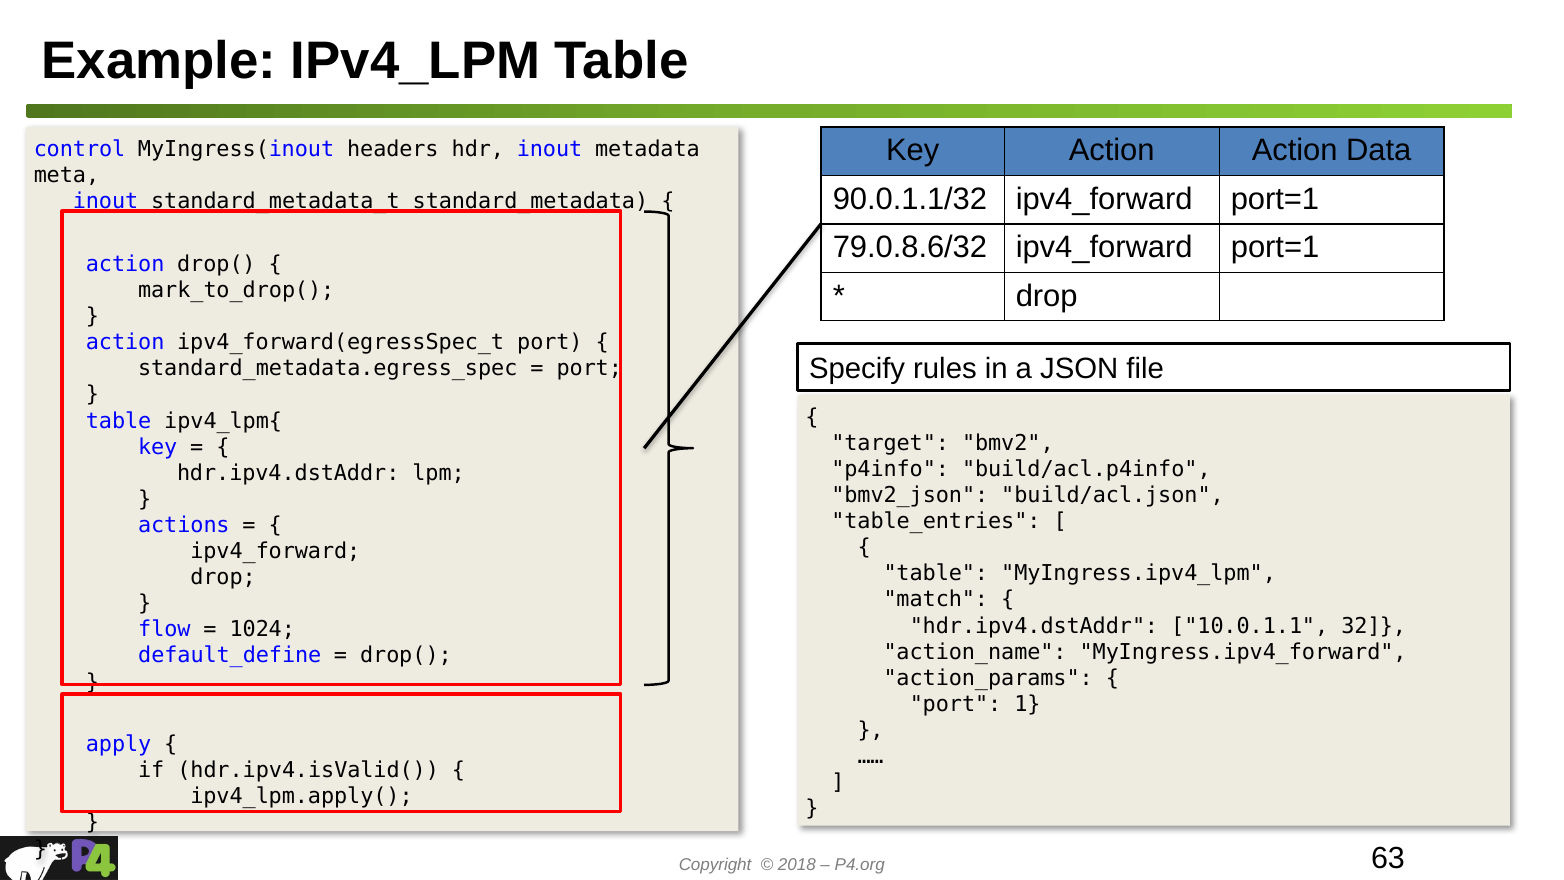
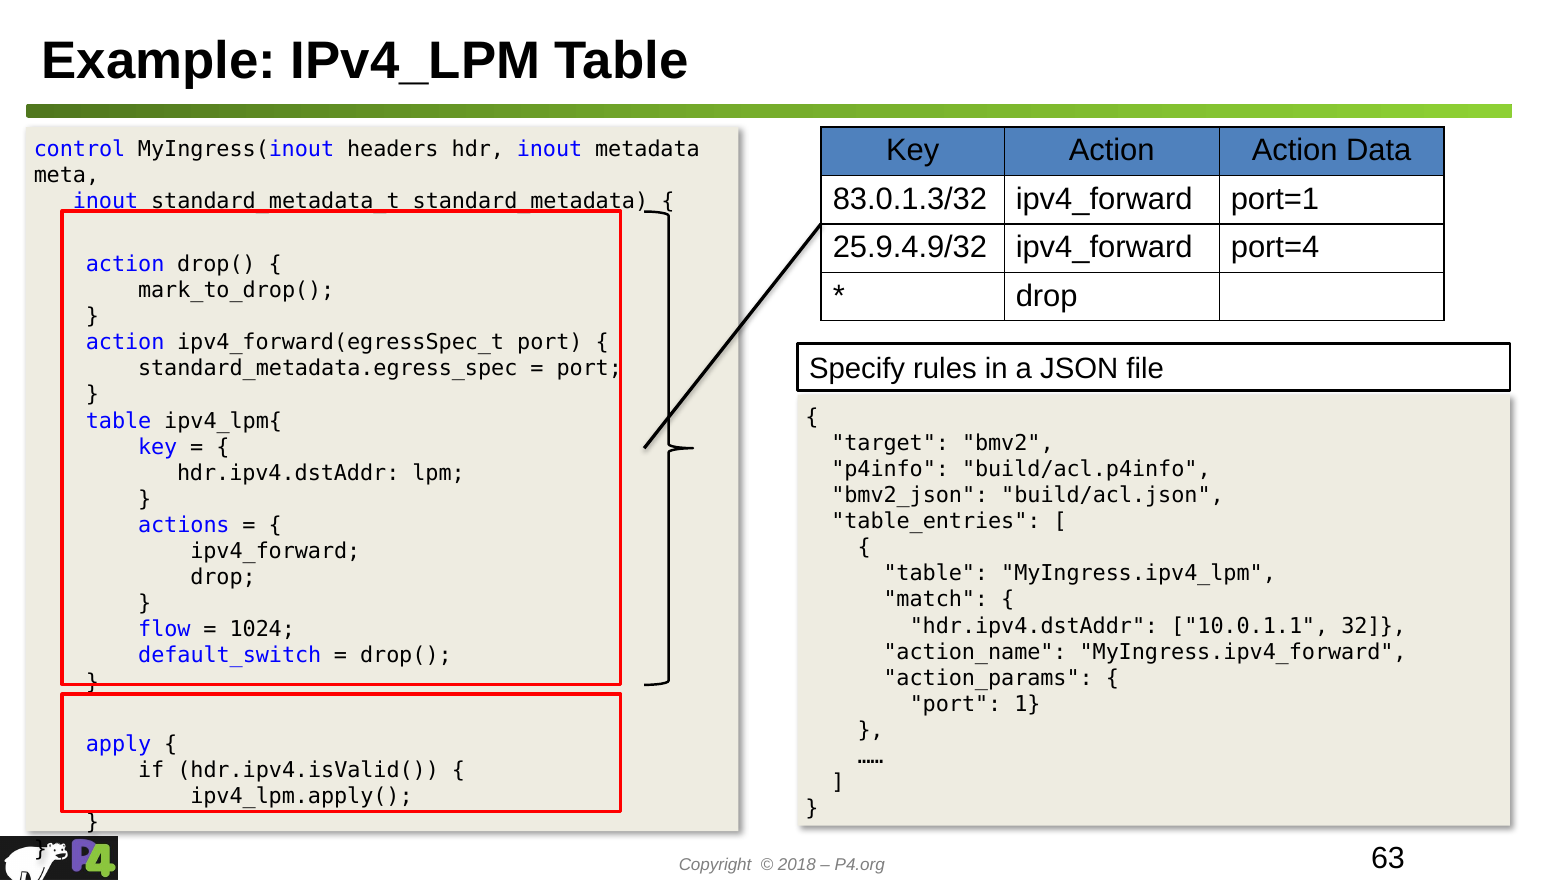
90.0.1.1/32: 90.0.1.1/32 -> 83.0.1.3/32 (910, 199)
79.0.8.6/32: 79.0.8.6/32 -> 25.9.4.9/32 (910, 248)
port=1: port=1 -> port=4 (1275, 248)
default_define: default_define -> default_switch (230, 656)
